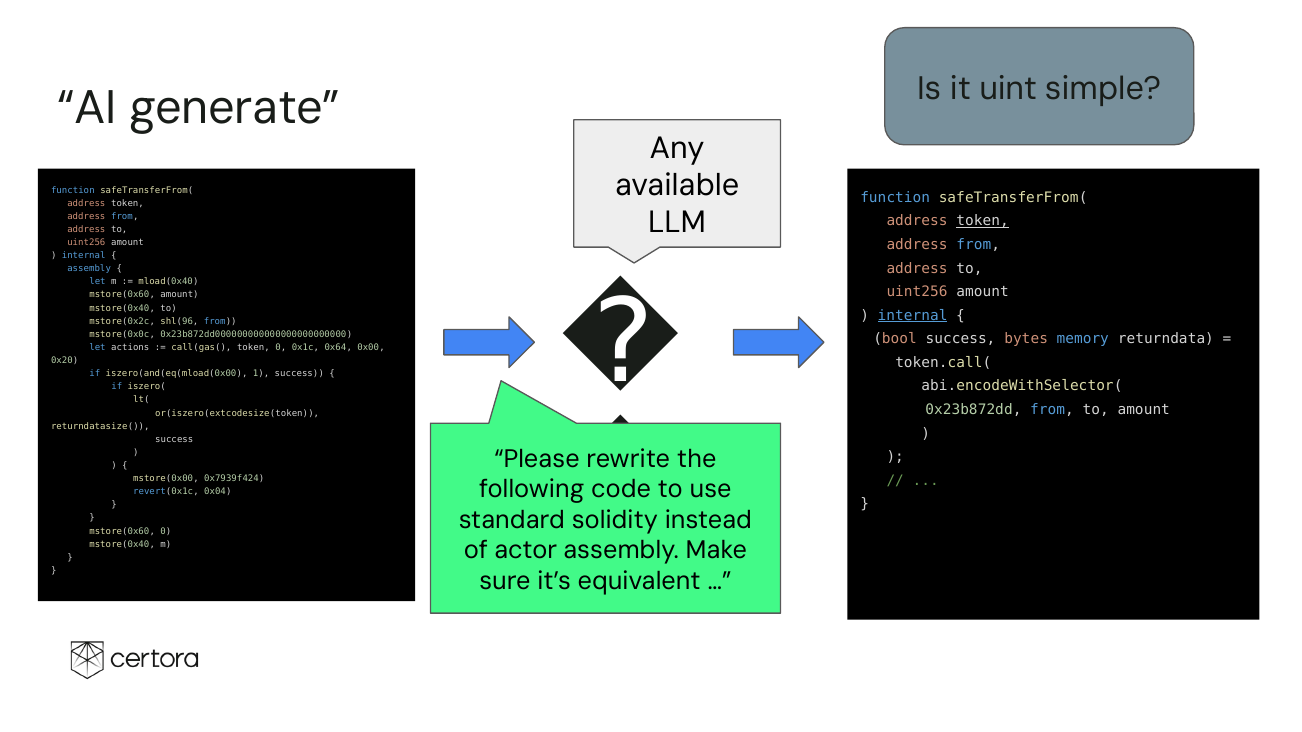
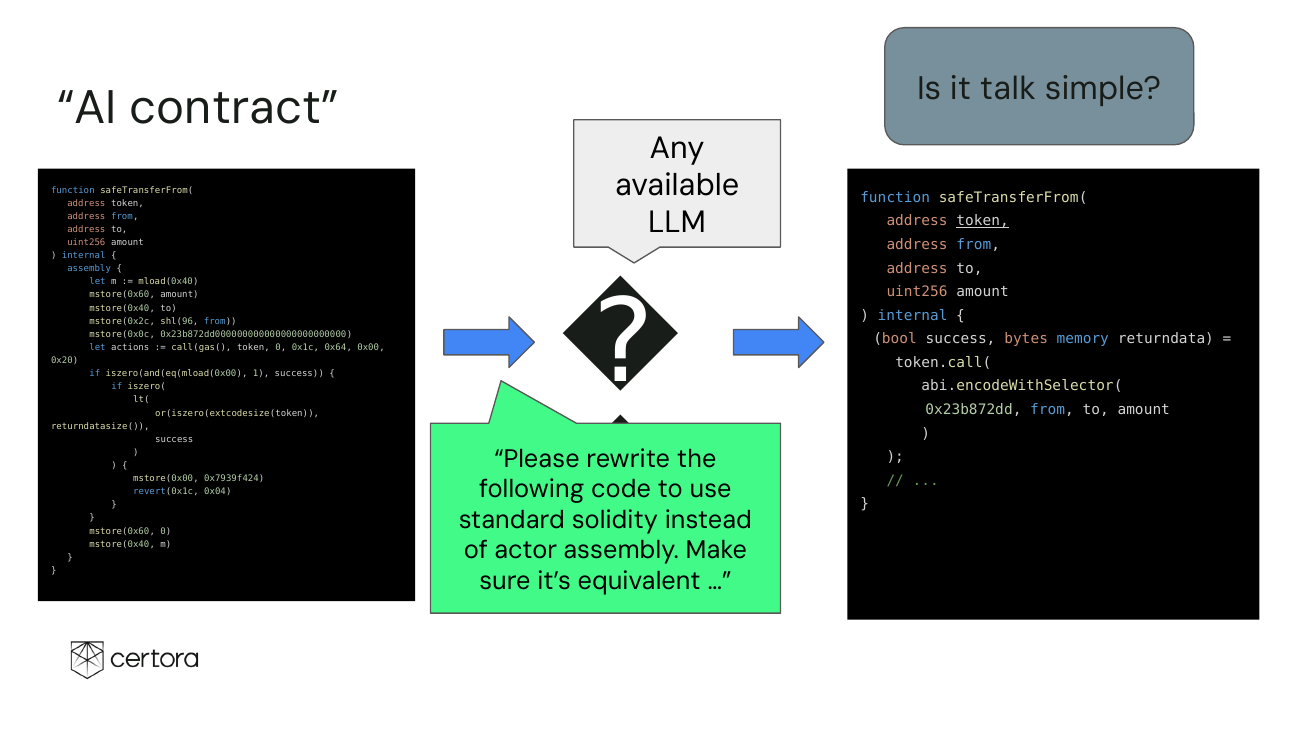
uint: uint -> talk (1008, 88)
generate: generate -> contract (234, 108)
internal underline: present -> none (913, 316)
